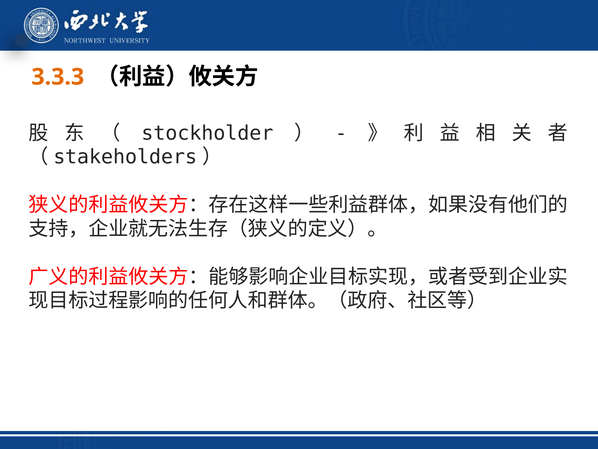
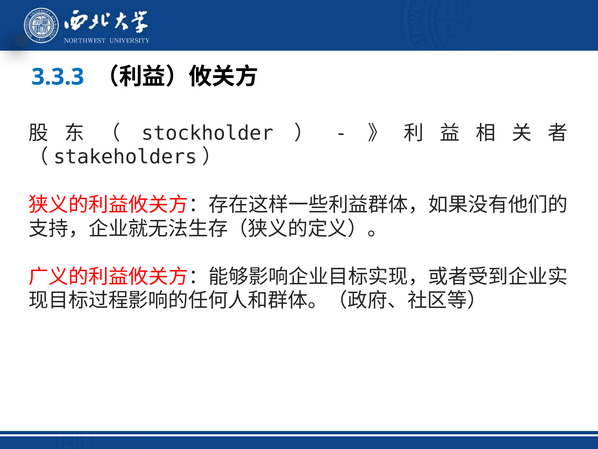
3.3.3 colour: orange -> blue (58, 77)
